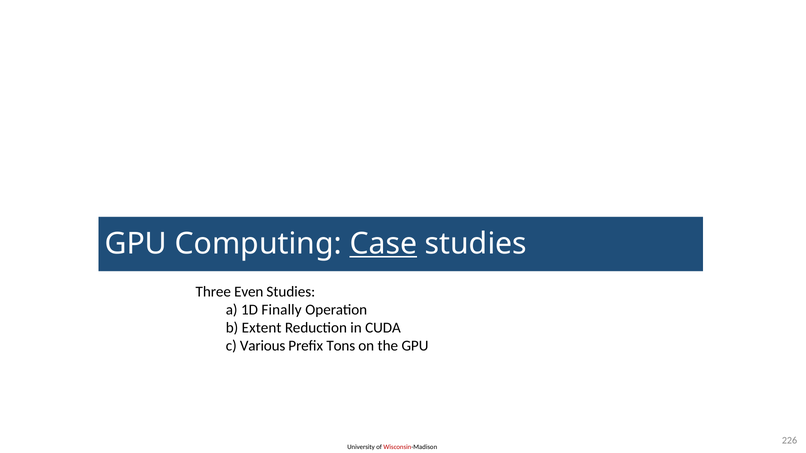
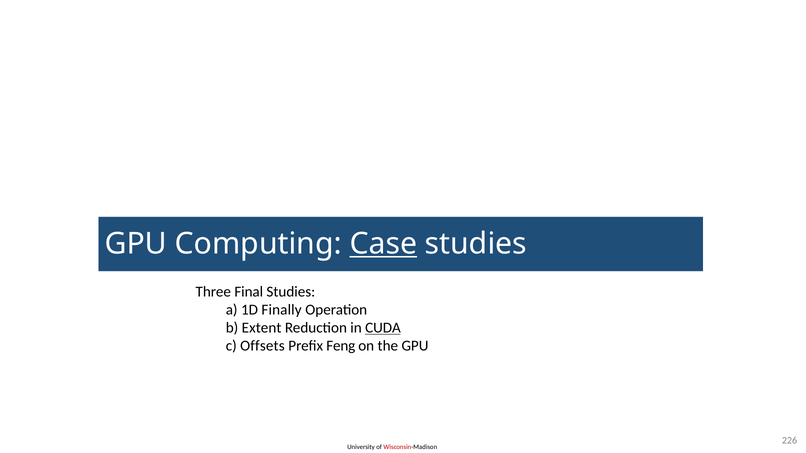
Even: Even -> Final (249, 292)
CUDA underline: none -> present (383, 328)
Various: Various -> Offsets (262, 346)
Tons: Tons -> Feng (341, 346)
